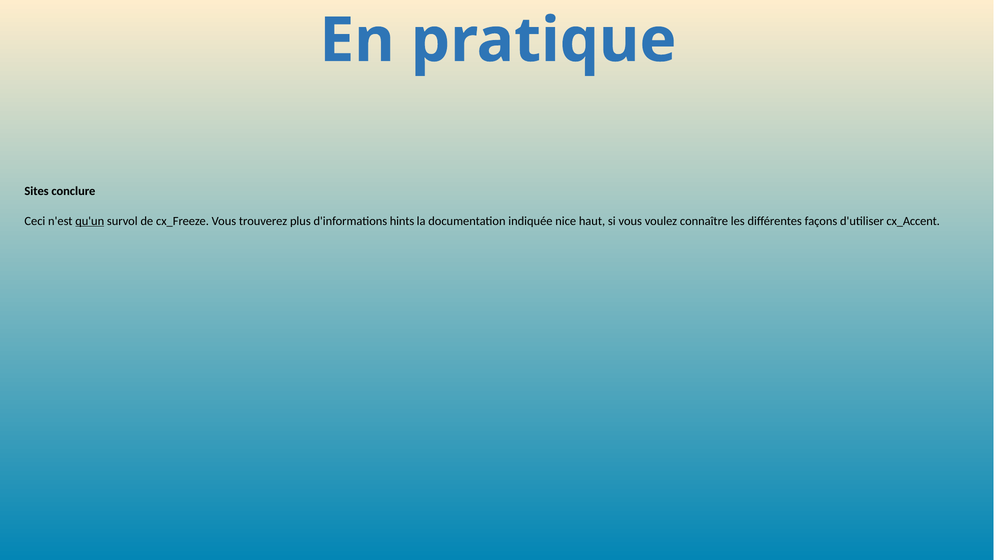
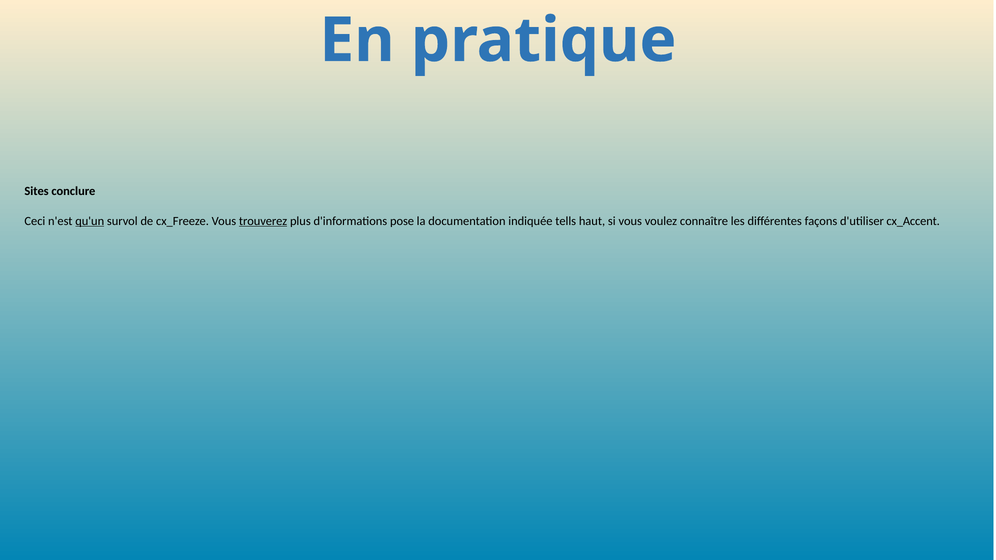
trouverez underline: none -> present (263, 221)
hints: hints -> pose (402, 221)
nice: nice -> tells (566, 221)
